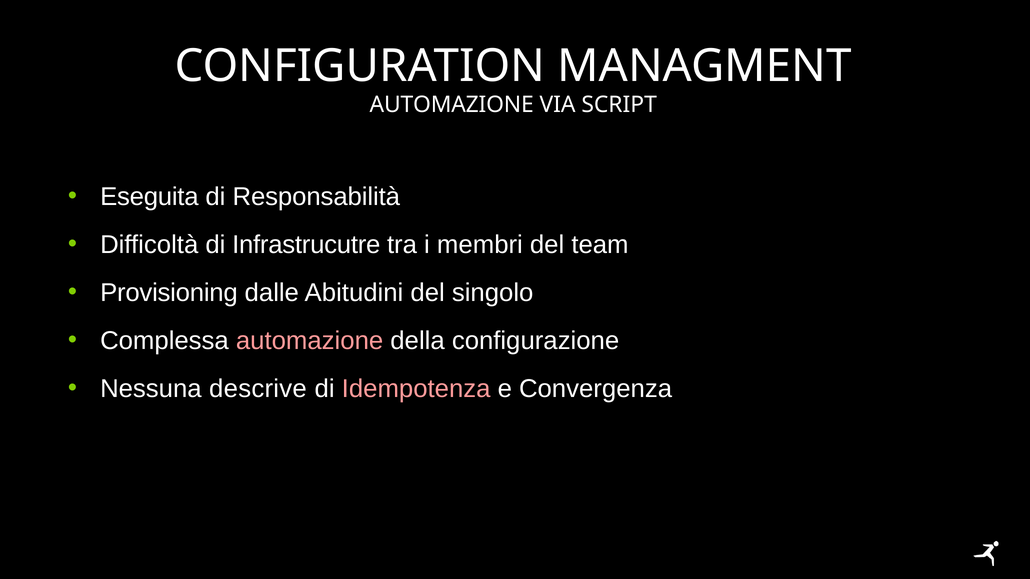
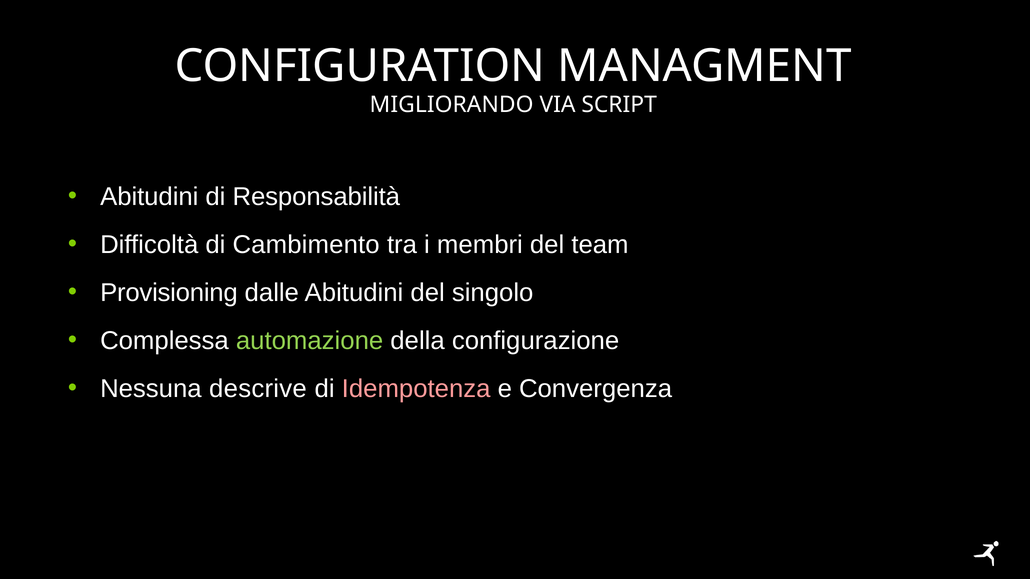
AUTOMAZIONE: AUTOMAZIONE -> MIGLIORANDO (452, 105)
Eseguita: Eseguita -> Abitudini (149, 197)
Infrastrucutre: Infrastrucutre -> Cambimento (306, 245)
automazione colour: pink -> light green (310, 341)
